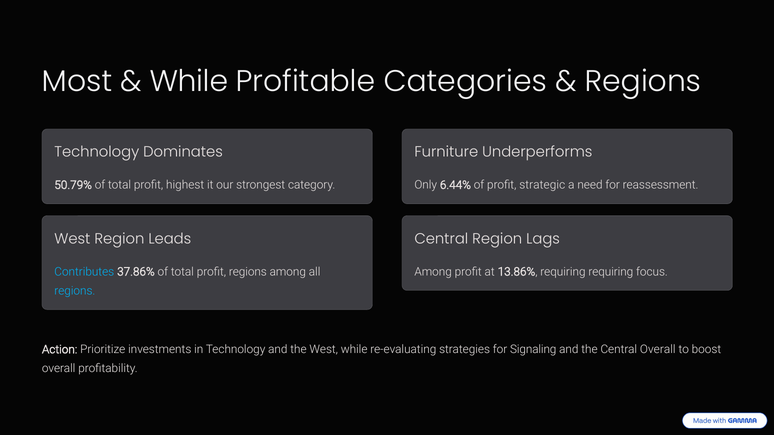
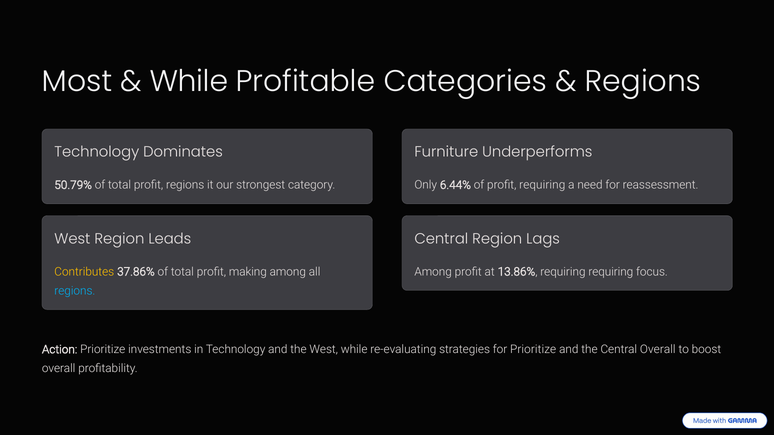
profit highest: highest -> regions (185, 185)
profit strategic: strategic -> requiring (542, 185)
Contributes colour: light blue -> yellow (84, 272)
profit regions: regions -> making (248, 272)
for Signaling: Signaling -> Prioritize (533, 350)
